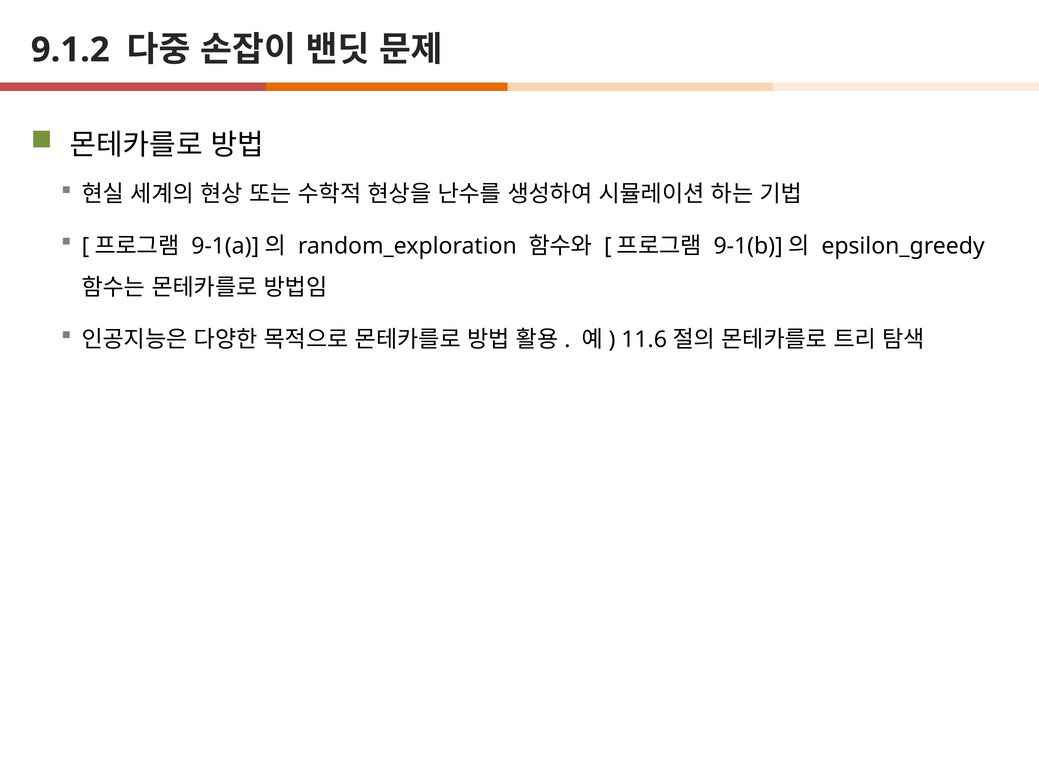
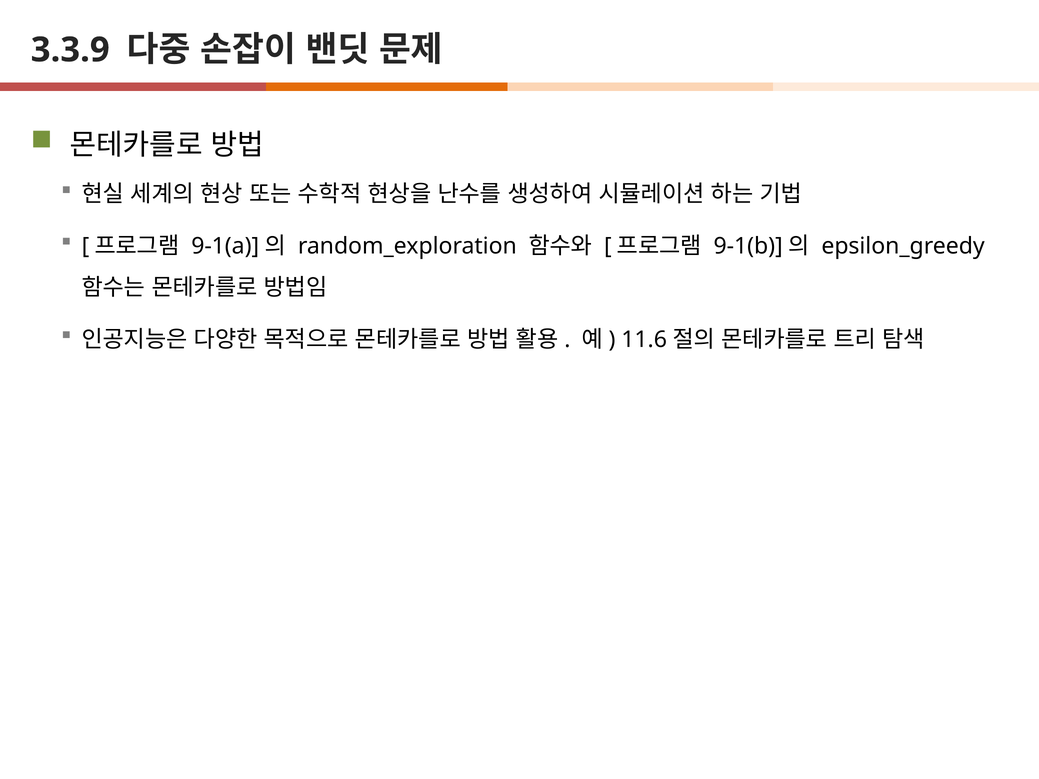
9.1.2: 9.1.2 -> 3.3.9 (70, 50)
